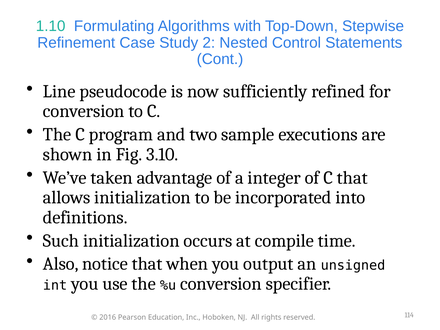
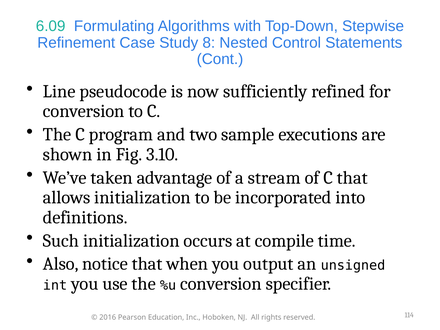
1.10: 1.10 -> 6.09 (51, 26)
2: 2 -> 8 (209, 43)
integer: integer -> stream (274, 178)
